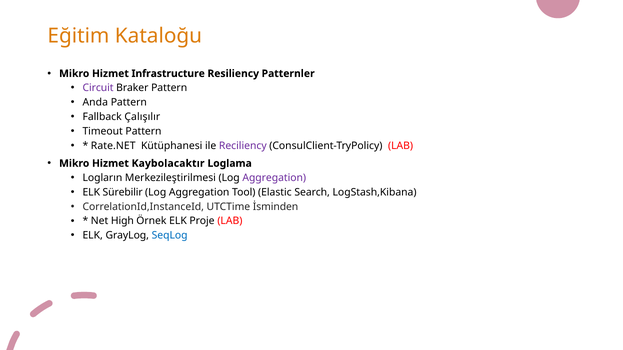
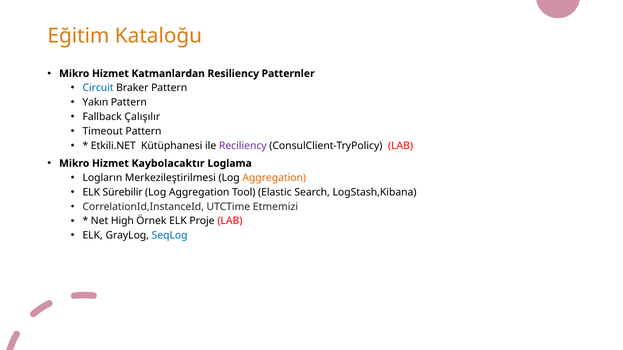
Infrastructure: Infrastructure -> Katmanlardan (168, 74)
Circuit colour: purple -> blue (98, 88)
Anda: Anda -> Yakın (95, 103)
Rate.NET: Rate.NET -> Etkili.NET (113, 146)
Aggregation colour: purple -> orange (274, 178)
İsminden: İsminden -> Etmemizi (276, 207)
